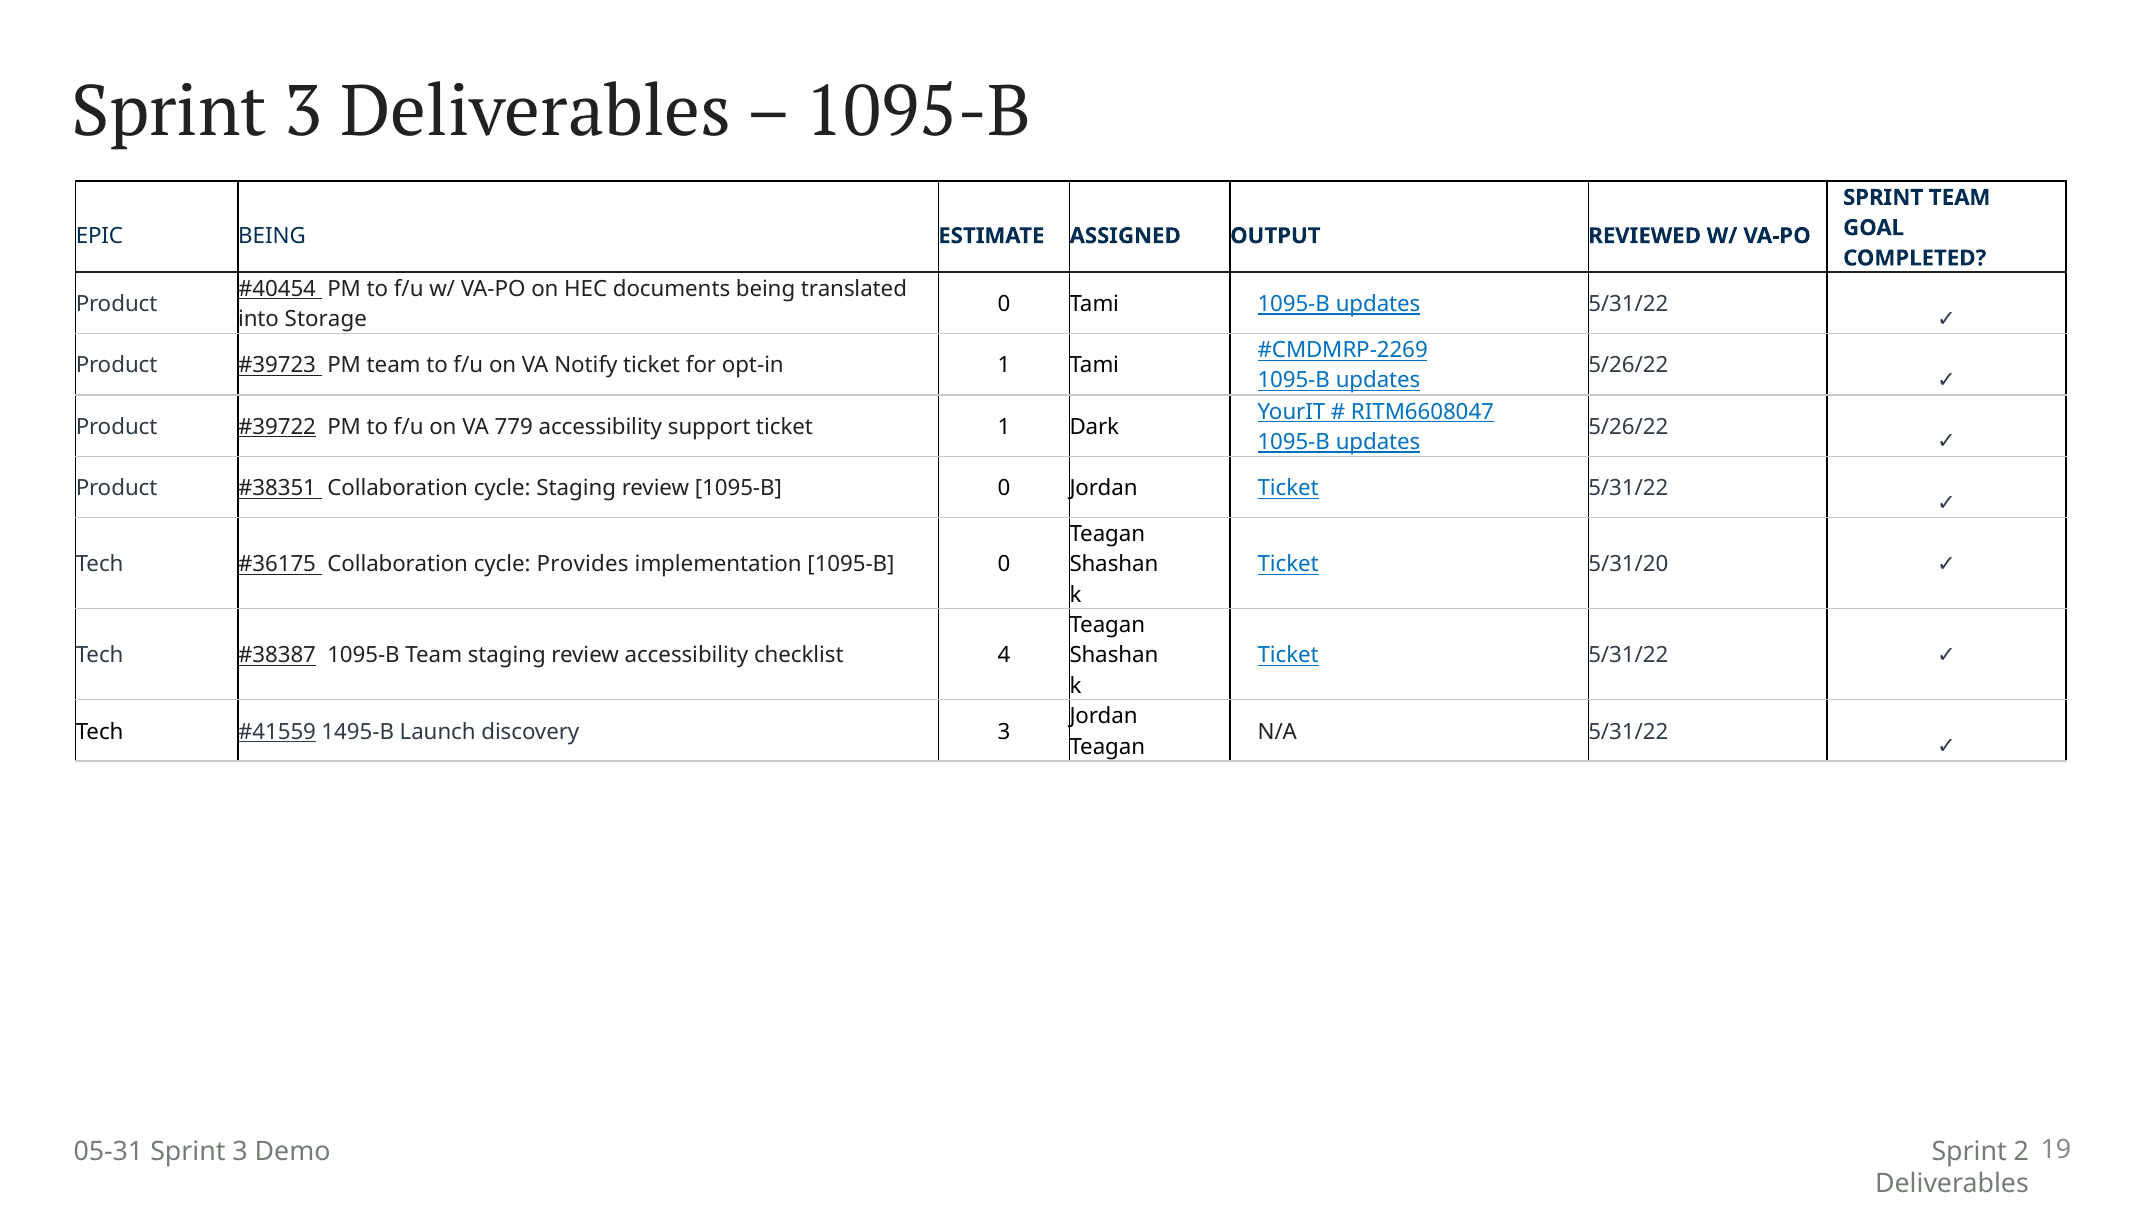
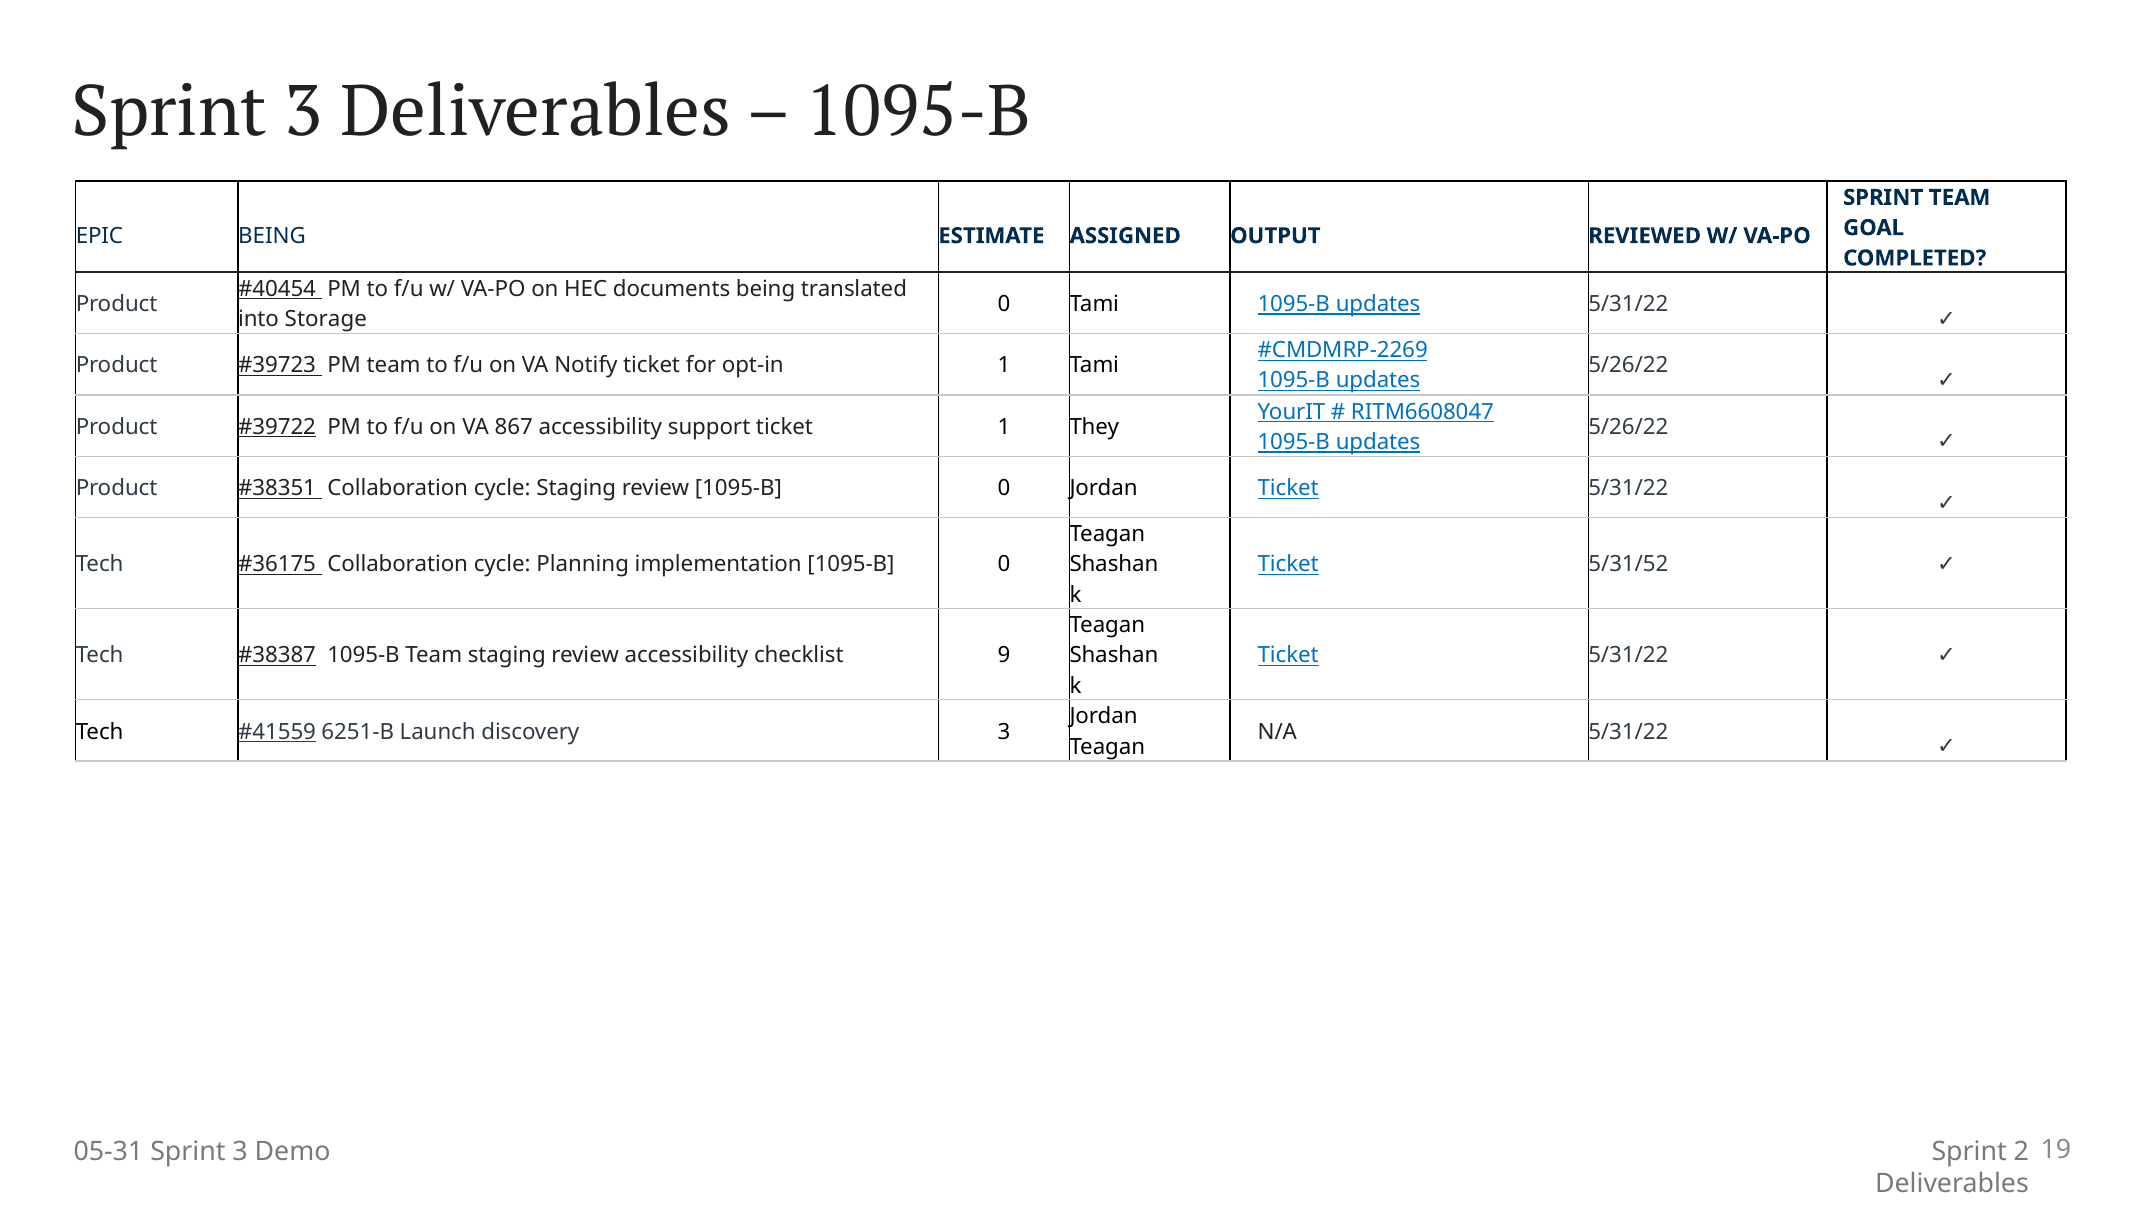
779: 779 -> 867 (514, 427)
Dark: Dark -> They (1094, 427)
5/31/20: 5/31/20 -> 5/31/52 (1628, 564)
Provides: Provides -> Planning (583, 564)
4: 4 -> 9 (1004, 655)
1495-B: 1495-B -> 6251-B (358, 732)
